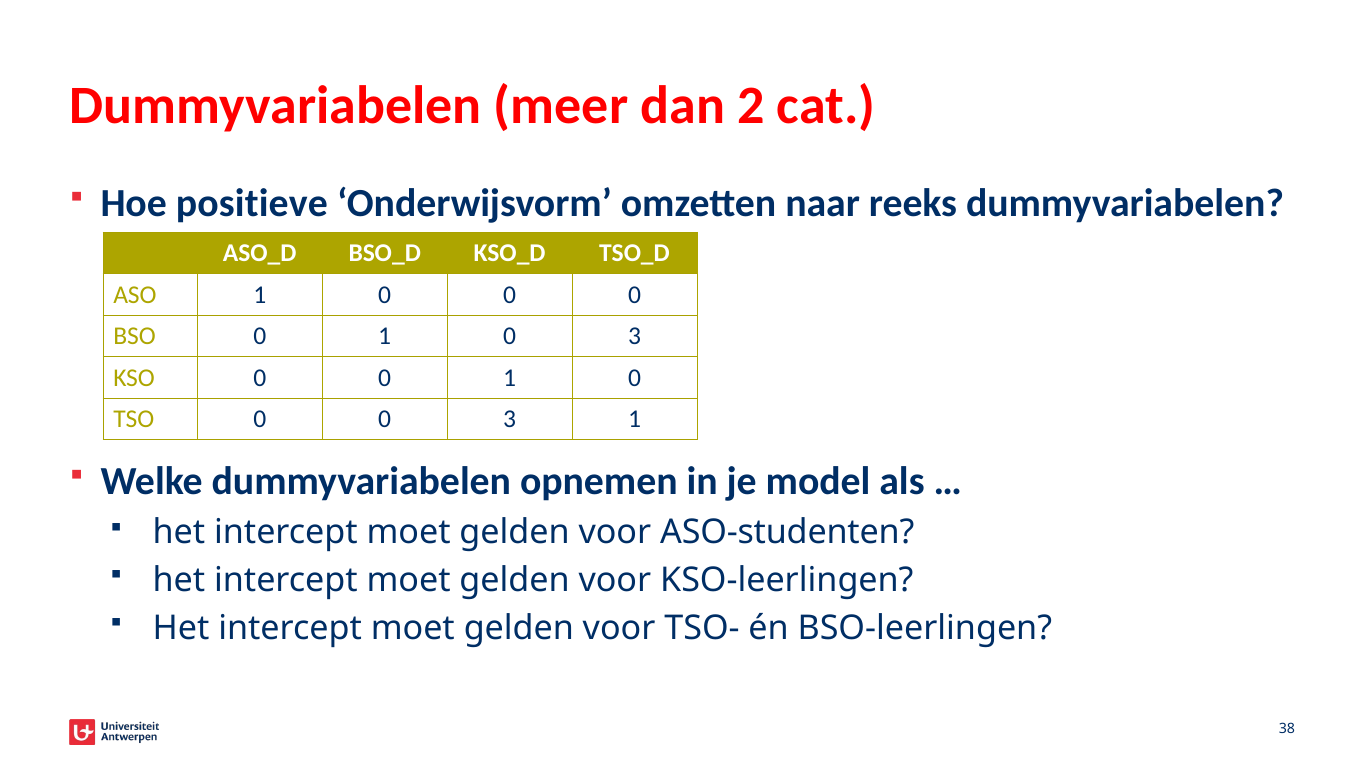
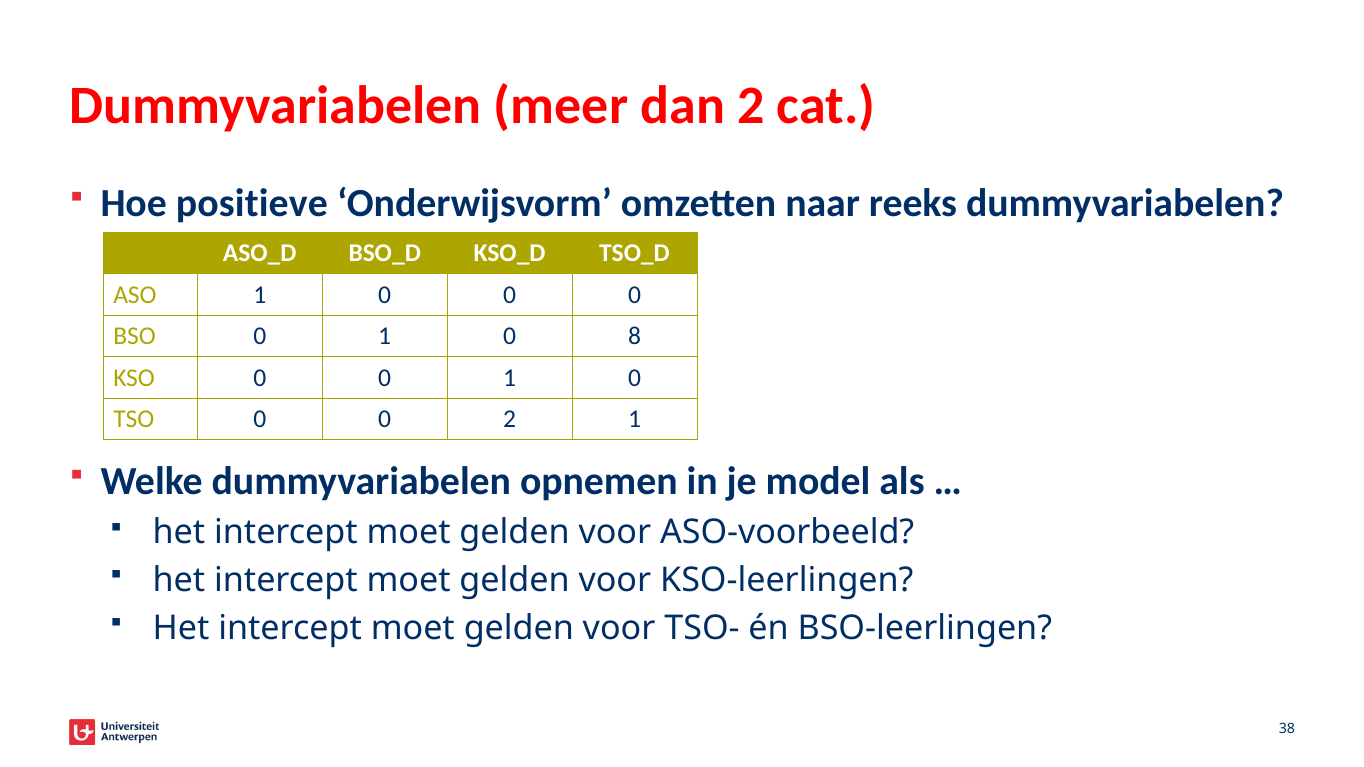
1 0 3: 3 -> 8 (635, 336)
0 0 3: 3 -> 2 (510, 419)
ASO-studenten: ASO-studenten -> ASO-voorbeeld (787, 533)
